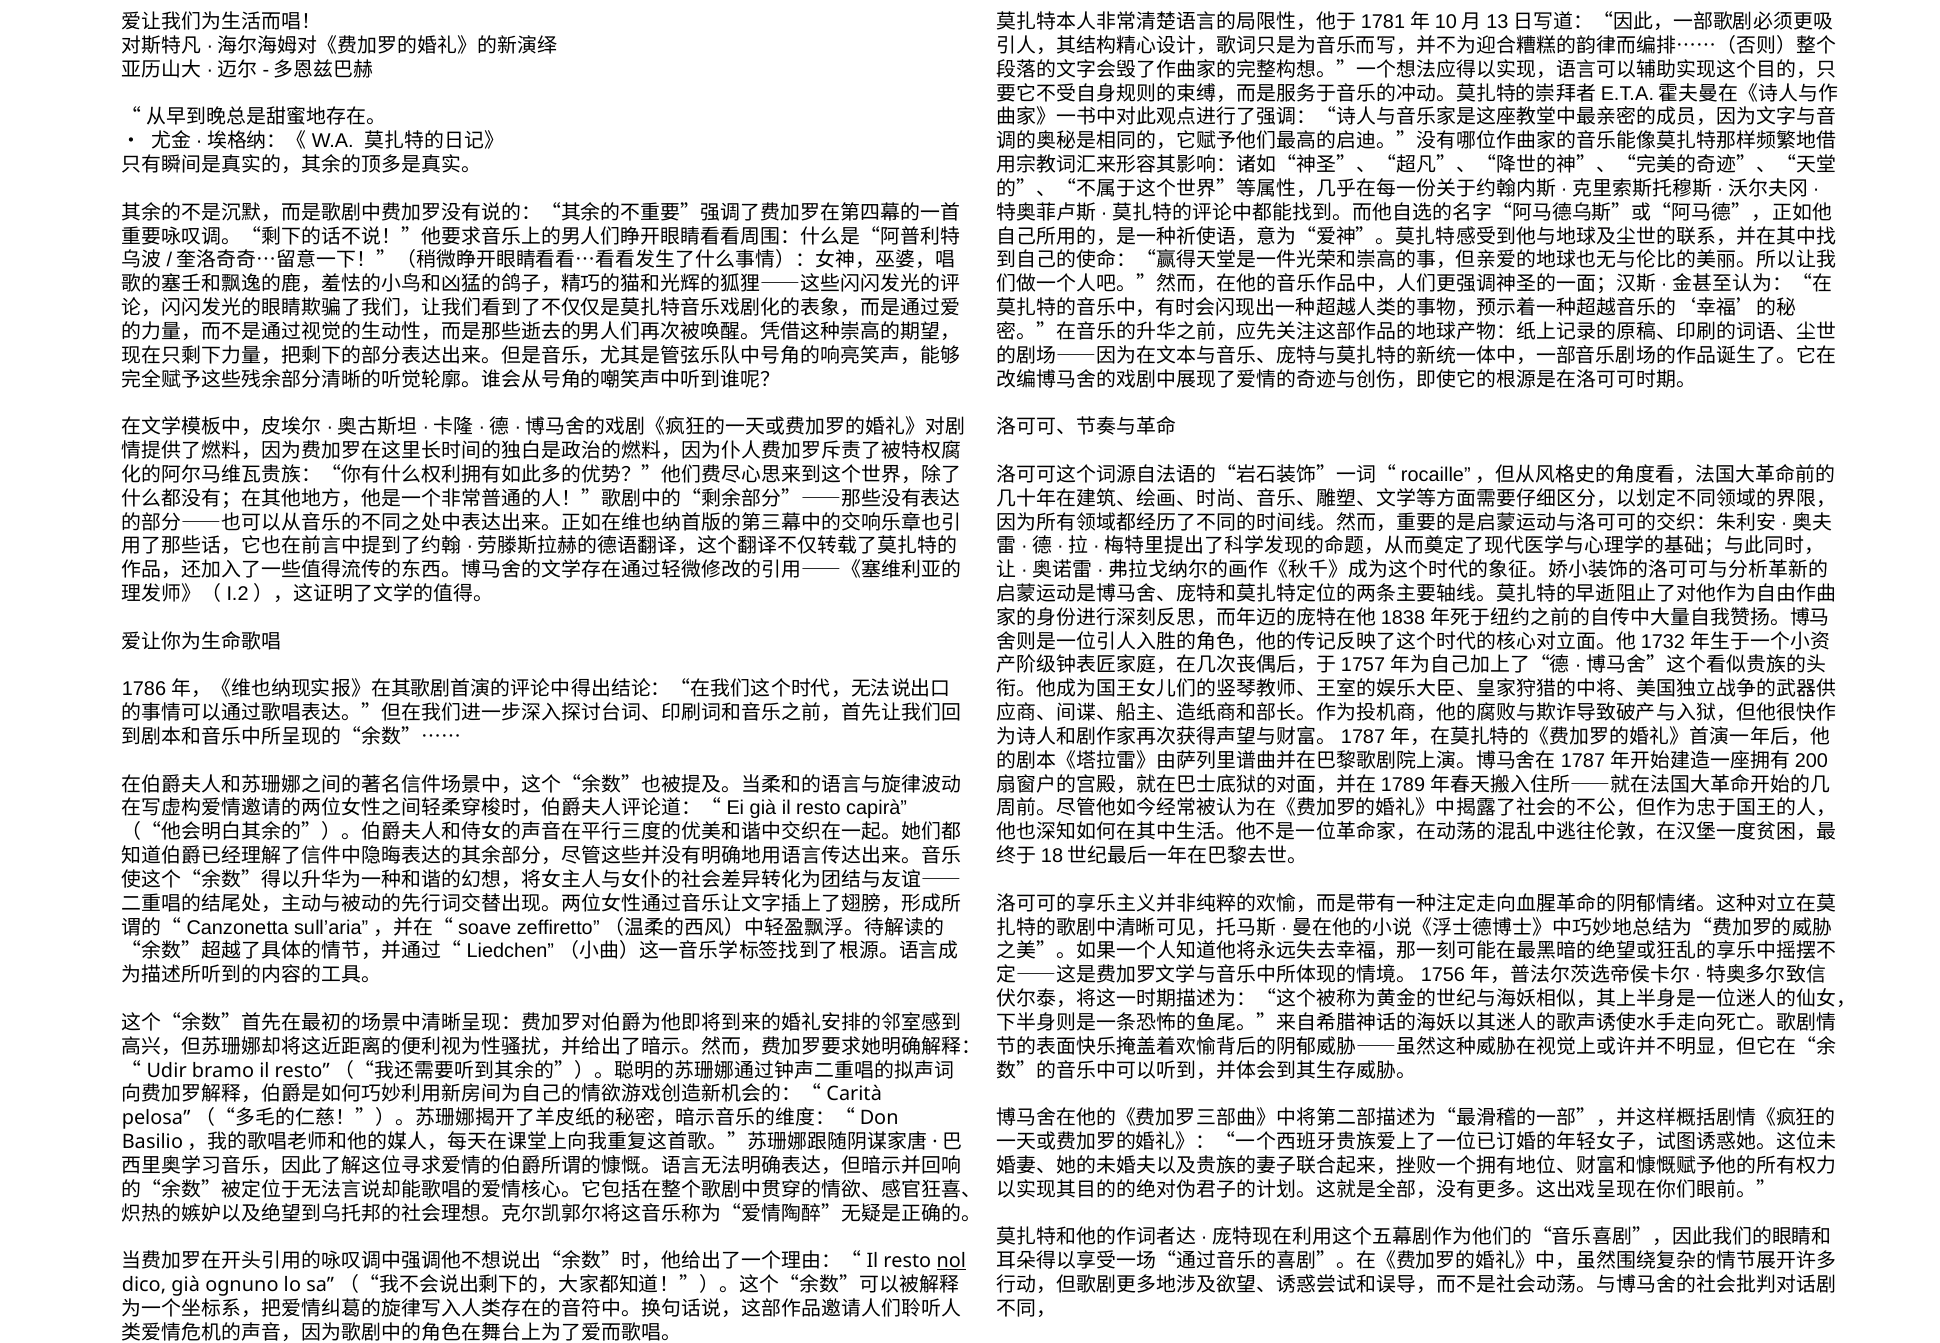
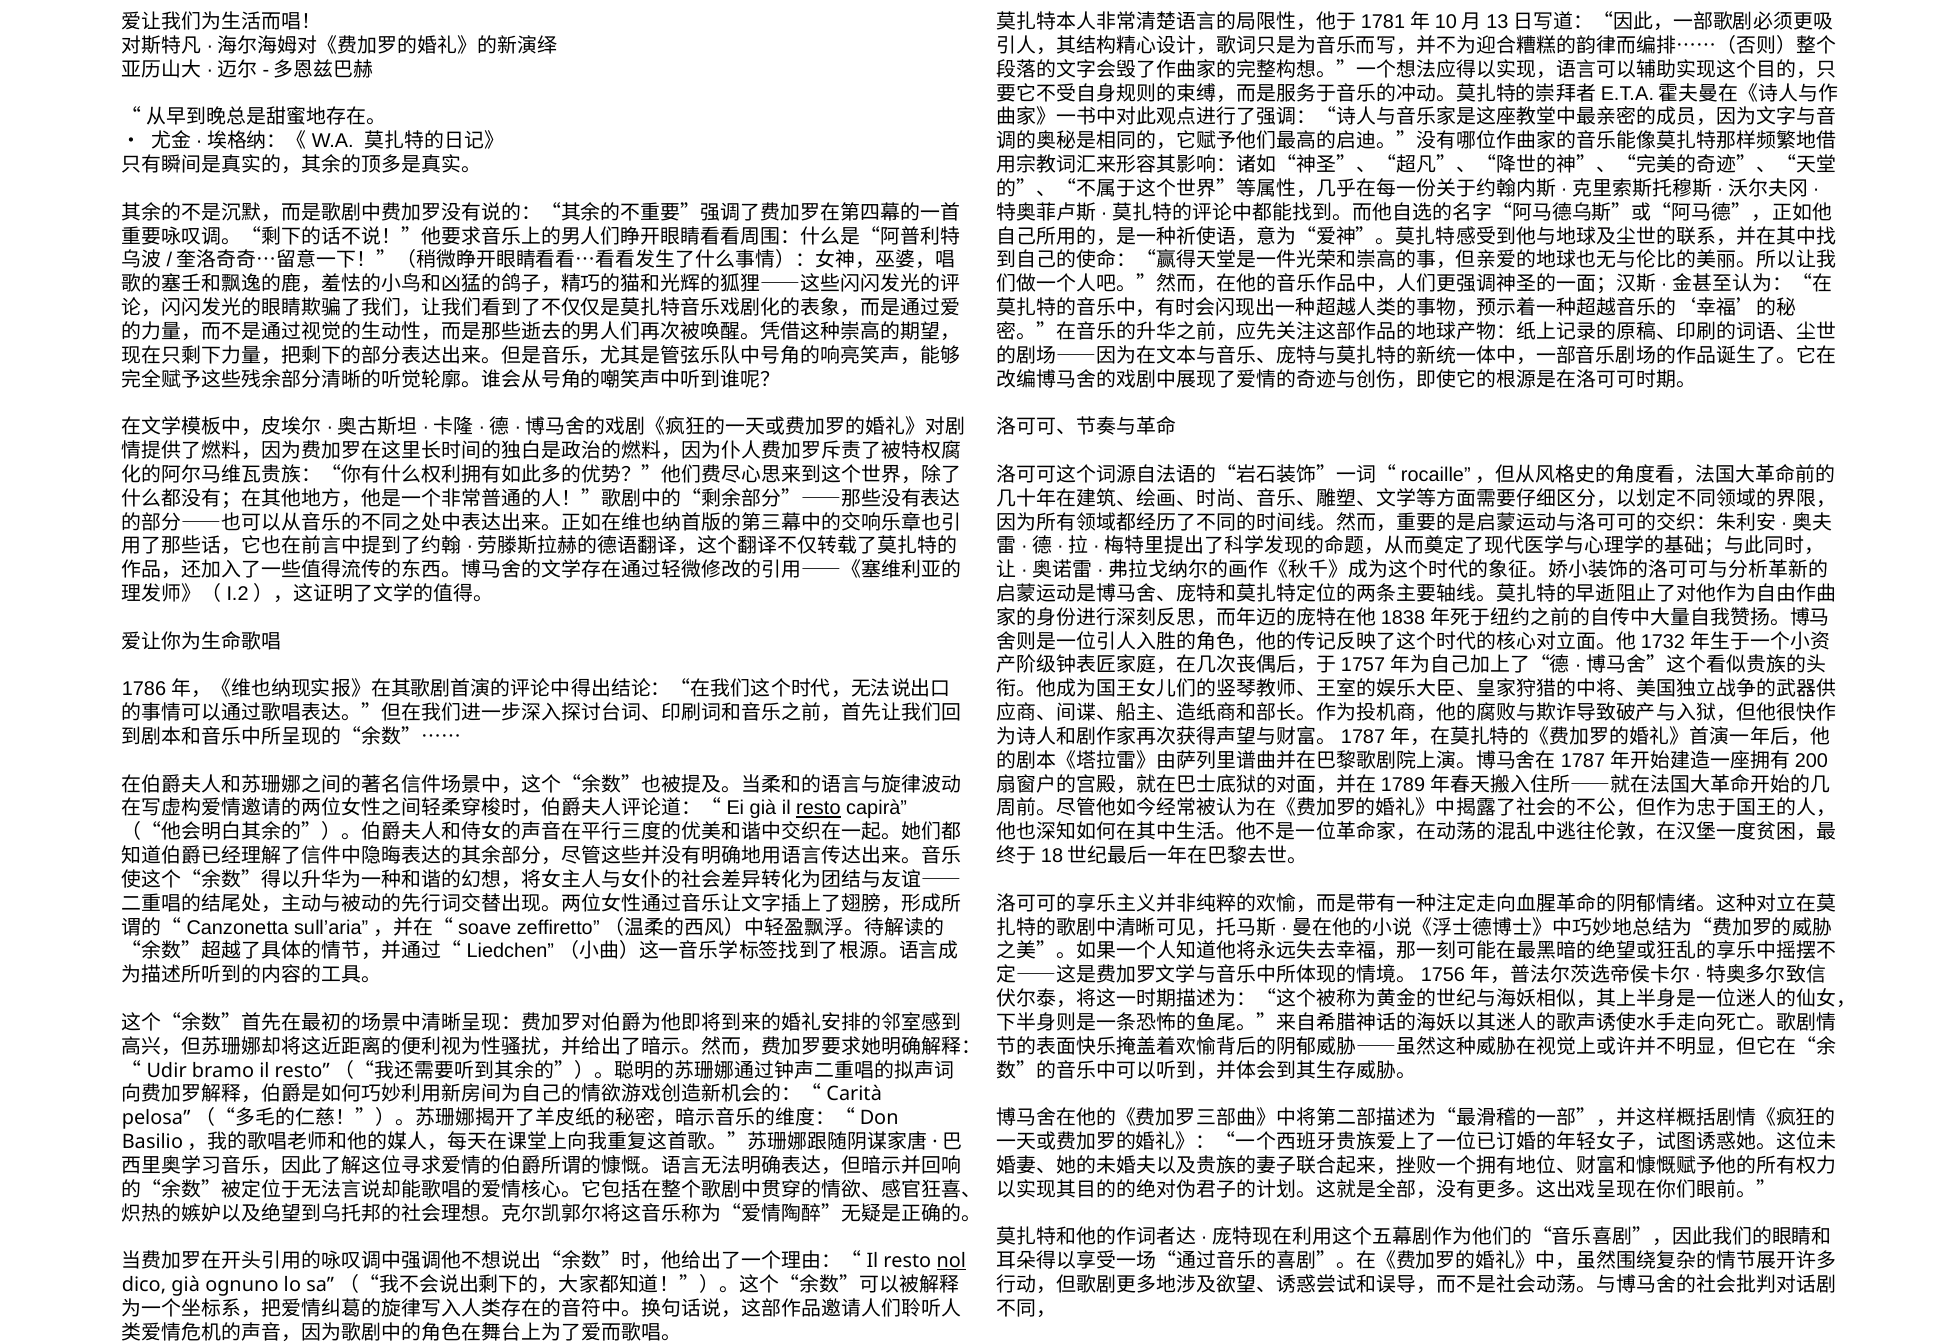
resto underline: none -> present (818, 808)
